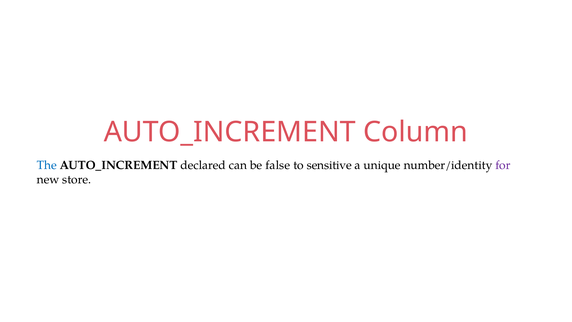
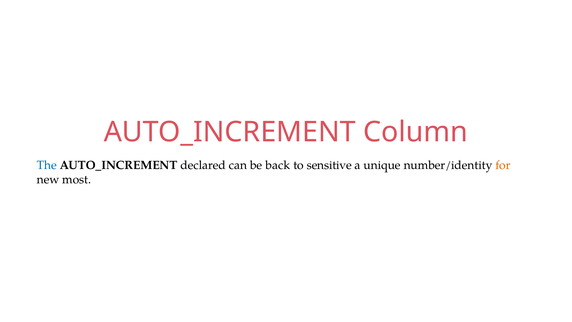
false: false -> back (278, 165)
for colour: purple -> orange (503, 165)
store: store -> most (77, 180)
